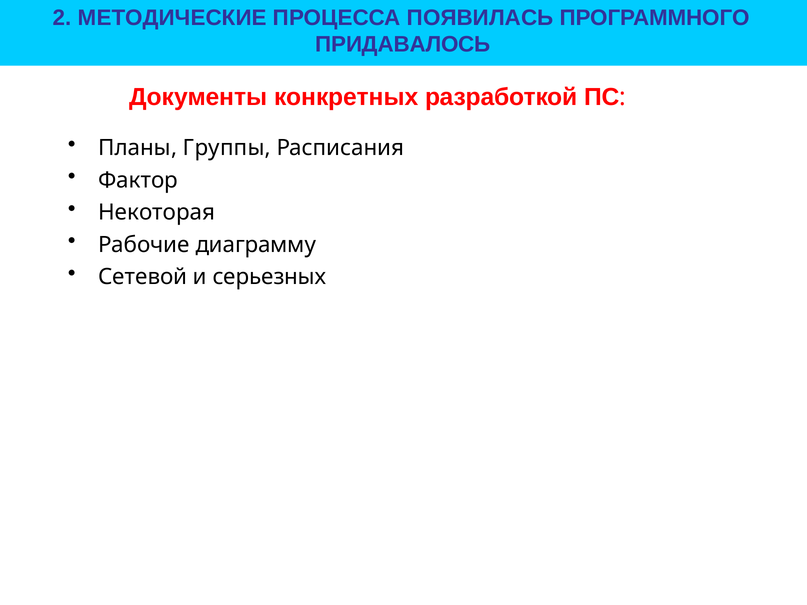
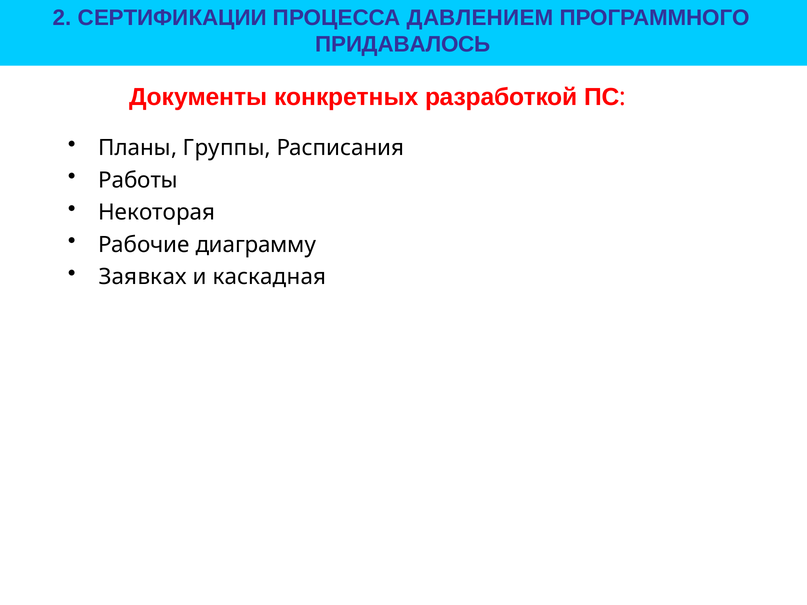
МЕТОДИЧЕСКИЕ: МЕТОДИЧЕСКИЕ -> СЕРТИФИКАЦИИ (172, 18)
ПОЯВИЛАСЬ: ПОЯВИЛАСЬ -> ДАВЛЕНИЕМ (480, 18)
Фактор: Фактор -> Работы (138, 180)
Сетевой: Сетевой -> Заявках (143, 277)
серьезных: серьезных -> каскадная (269, 277)
